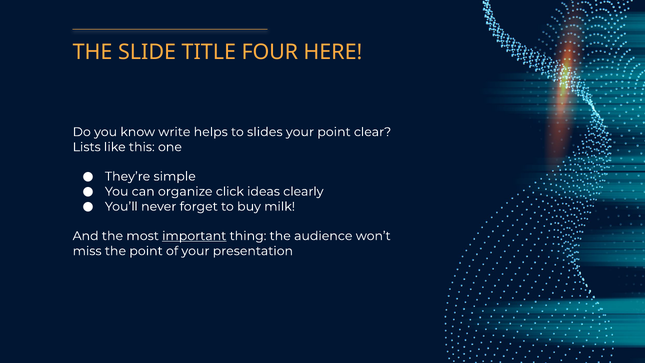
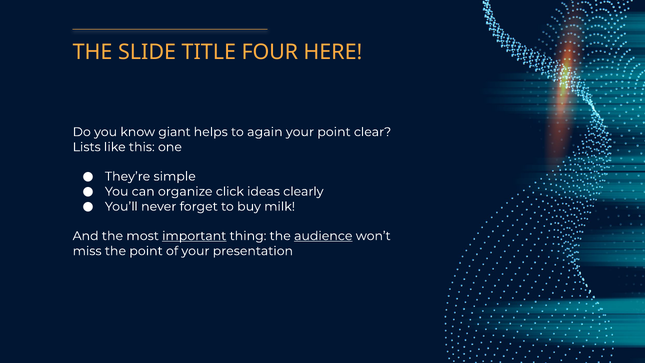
write: write -> giant (174, 132)
slides: slides -> again (265, 132)
audience underline: none -> present (323, 236)
